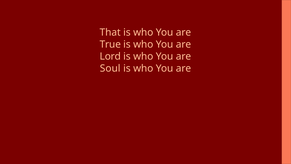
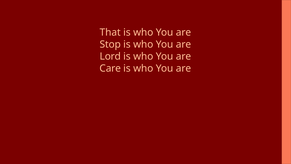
True: True -> Stop (110, 44)
Soul: Soul -> Care (110, 68)
